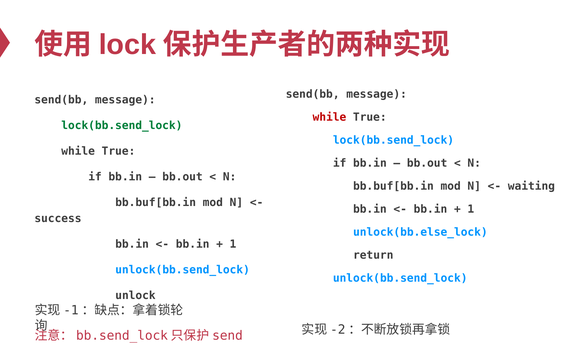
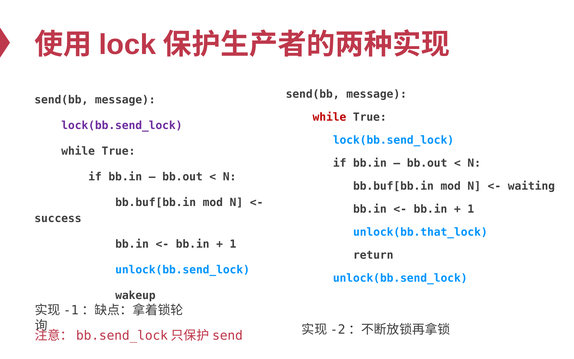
lock(bb.send_lock colour: green -> purple (122, 125)
unlock(bb.else_lock: unlock(bb.else_lock -> unlock(bb.that_lock (420, 232)
unlock: unlock -> wakeup (135, 295)
